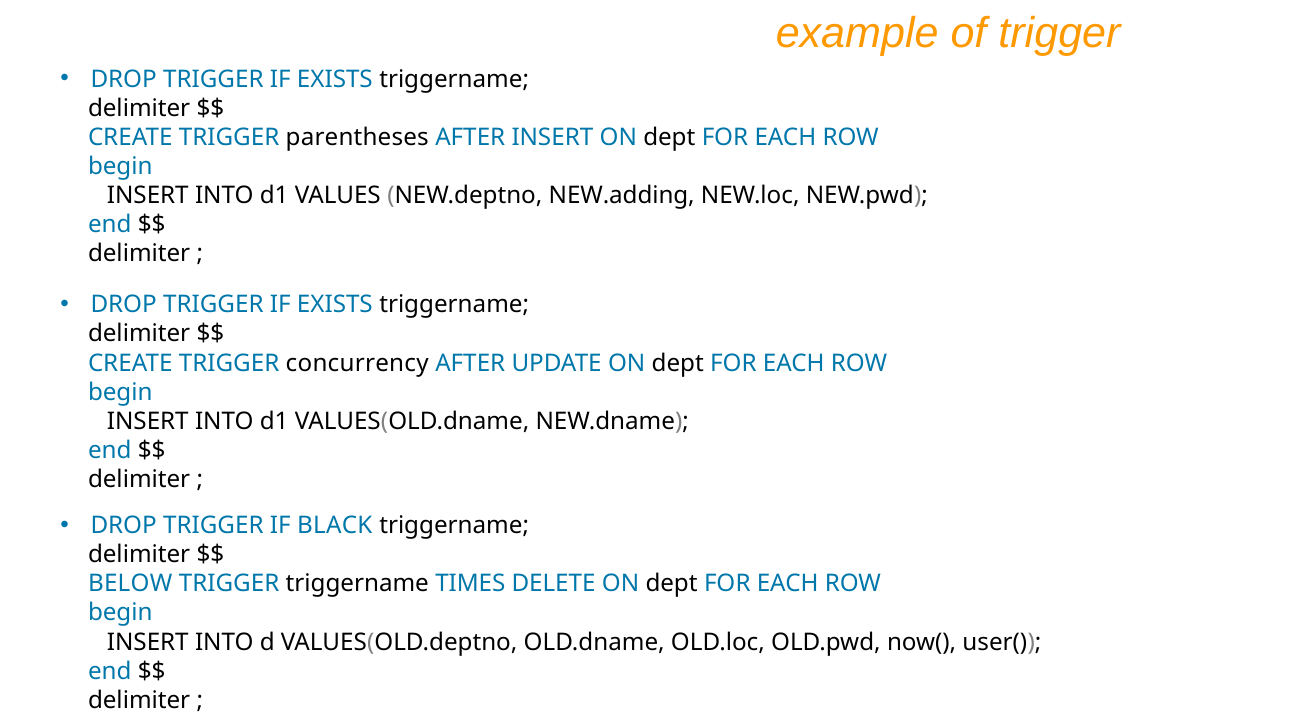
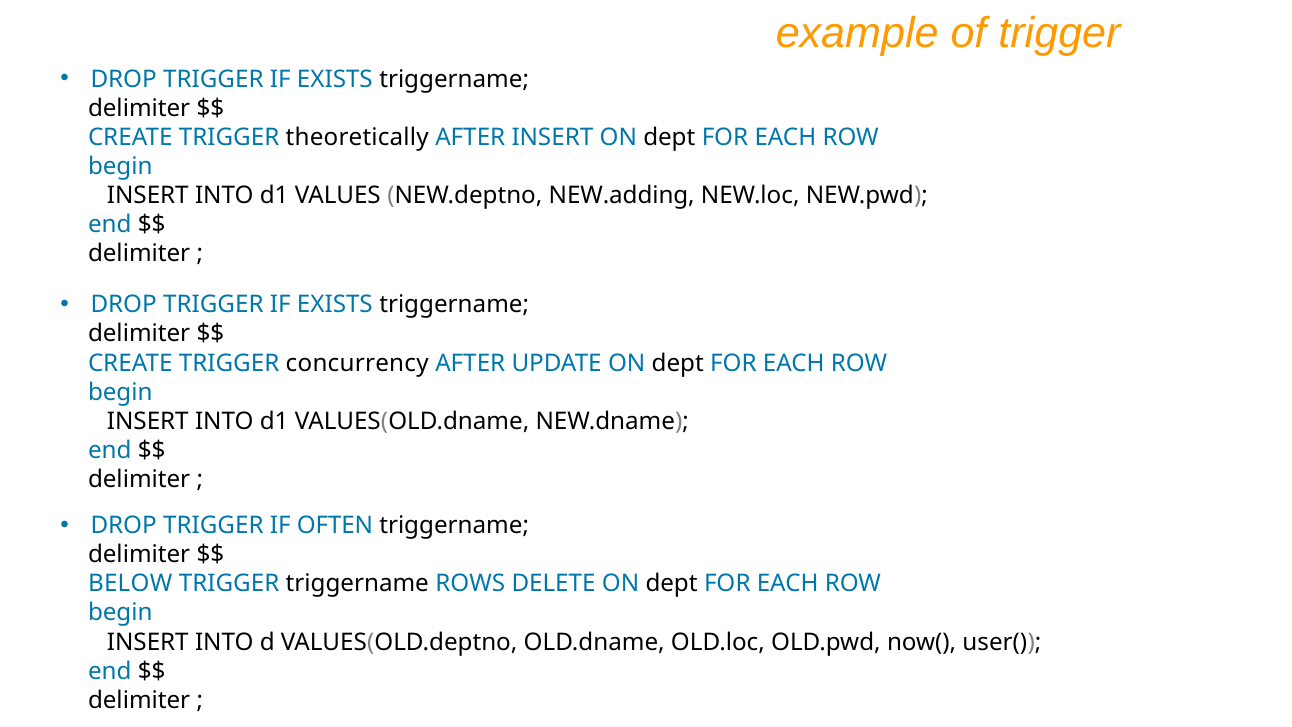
parentheses: parentheses -> theoretically (357, 137)
BLACK: BLACK -> OFTEN (335, 526)
TIMES: TIMES -> ROWS (470, 584)
